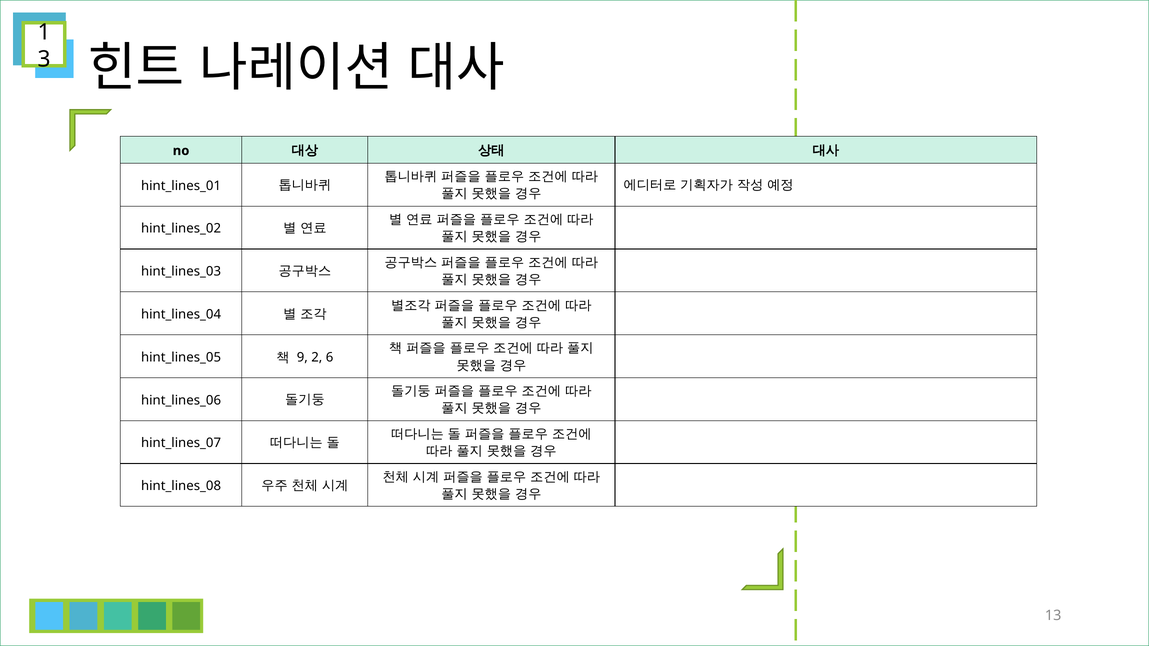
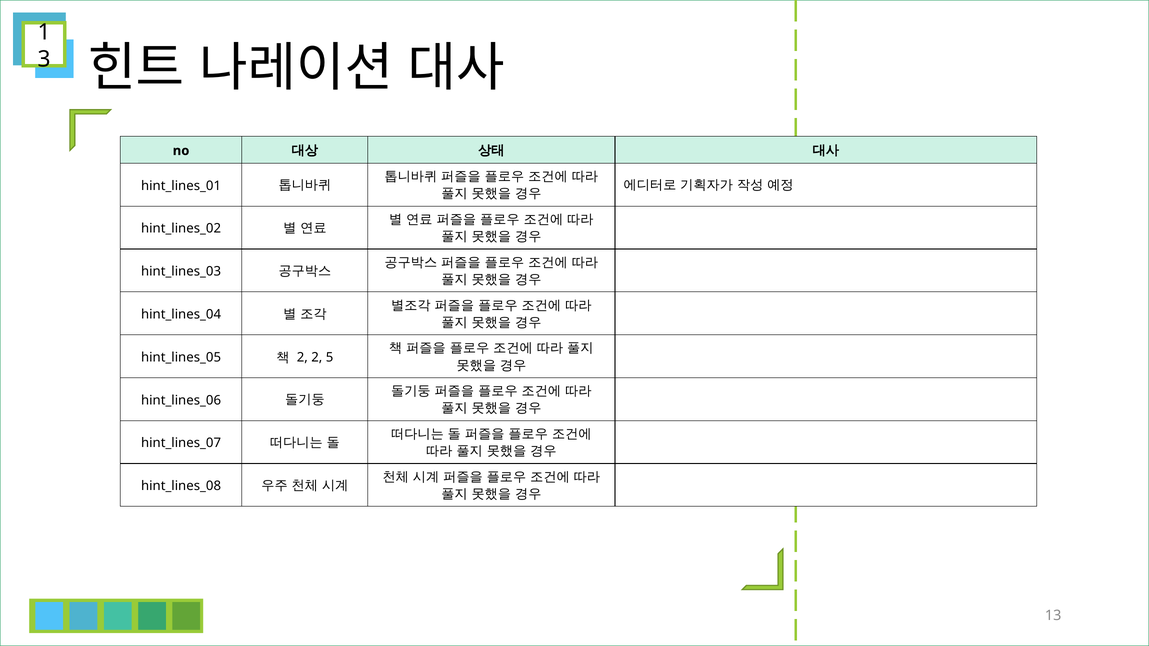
9: 9 -> 2 (302, 357)
6: 6 -> 5 (330, 357)
